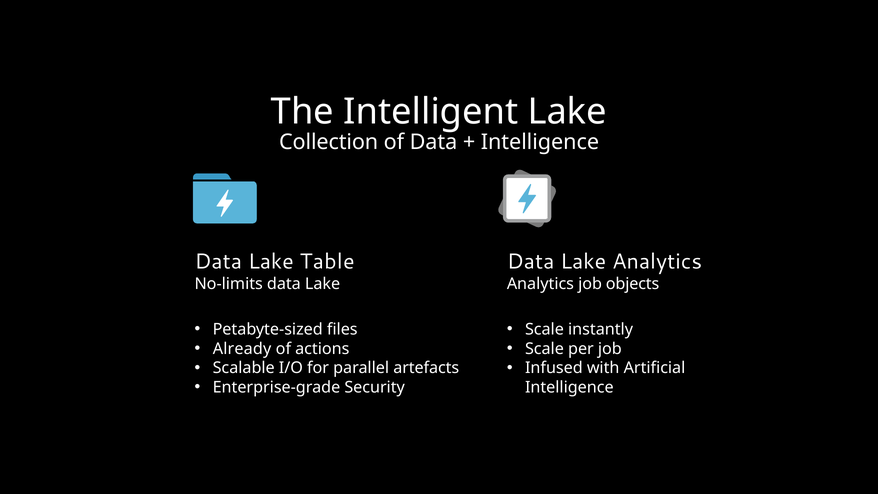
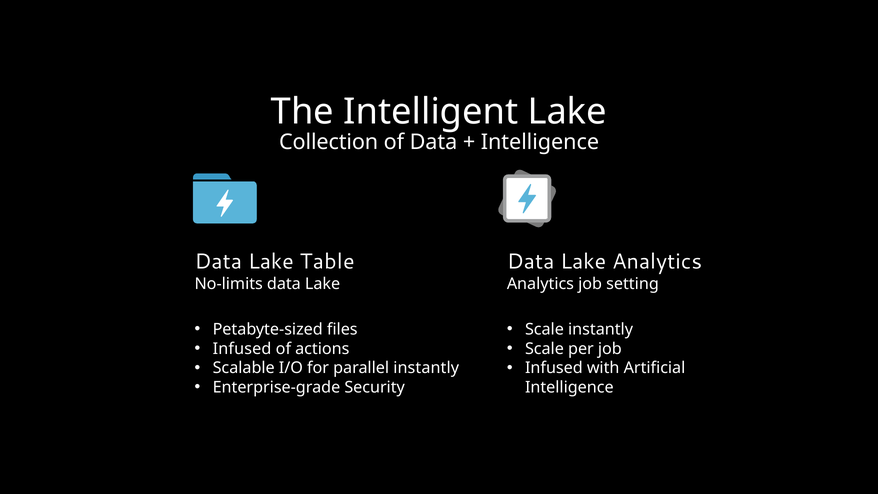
objects: objects -> setting (632, 284)
Already: Already -> Infused (242, 349)
parallel artefacts: artefacts -> instantly (426, 368)
